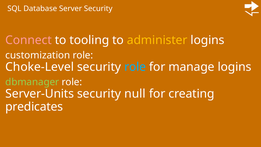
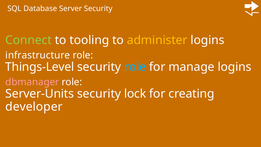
Connect colour: pink -> light green (29, 40)
customization: customization -> infrastructure (38, 55)
Choke-Level: Choke-Level -> Things-Level (40, 67)
dbmanager colour: light green -> pink (32, 82)
null: null -> lock (135, 94)
predicates: predicates -> developer (34, 107)
